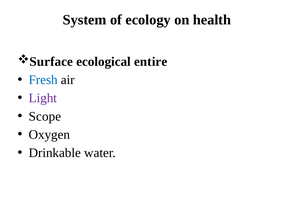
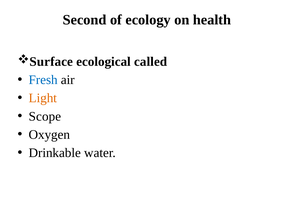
System: System -> Second (85, 20)
entire: entire -> called (151, 62)
Light colour: purple -> orange (43, 98)
